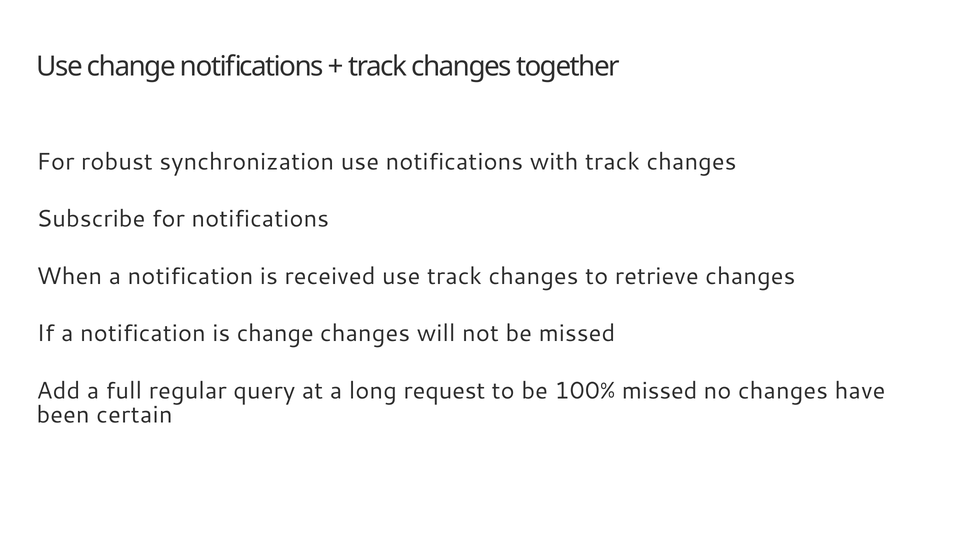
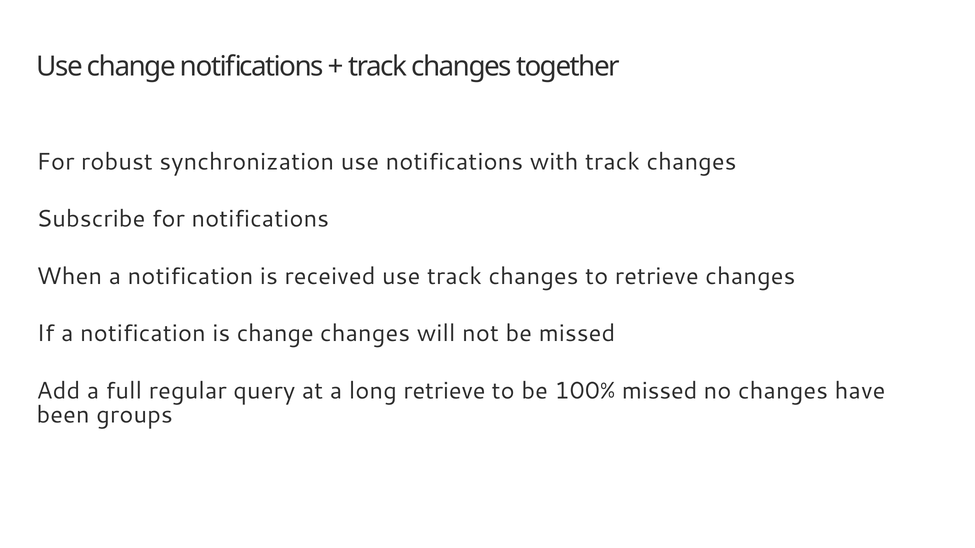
long request: request -> retrieve (444, 391)
certain: certain -> groups (134, 415)
